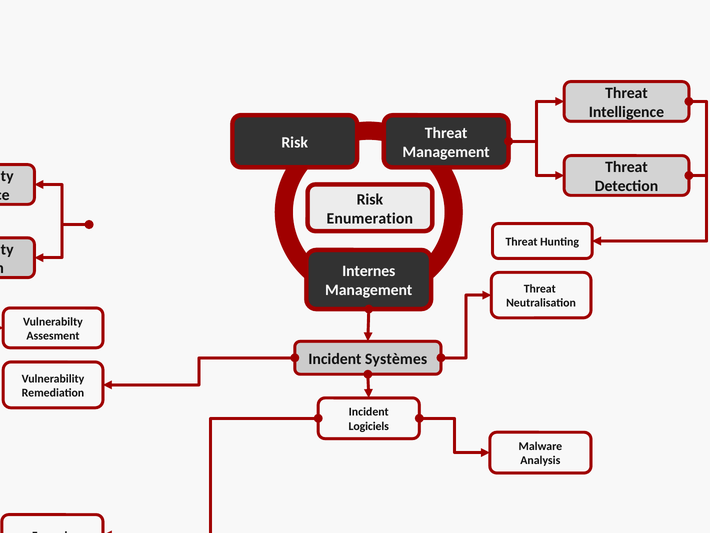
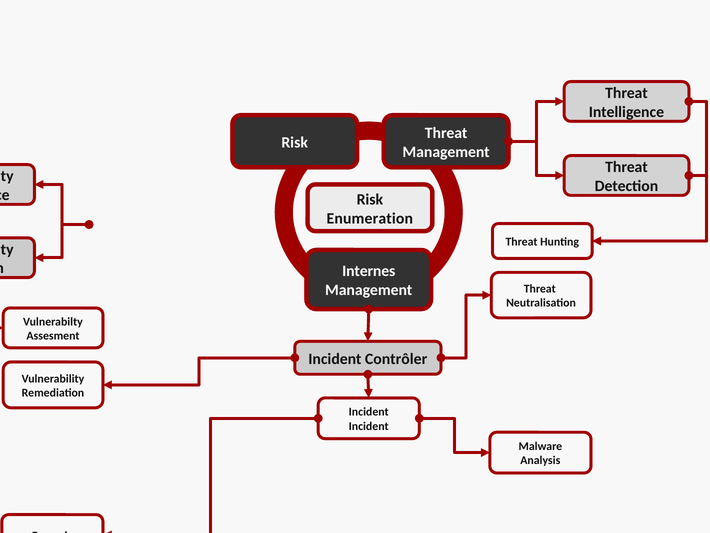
Systèmes: Systèmes -> Contrôler (396, 359)
Logiciels: Logiciels -> Incident (369, 426)
